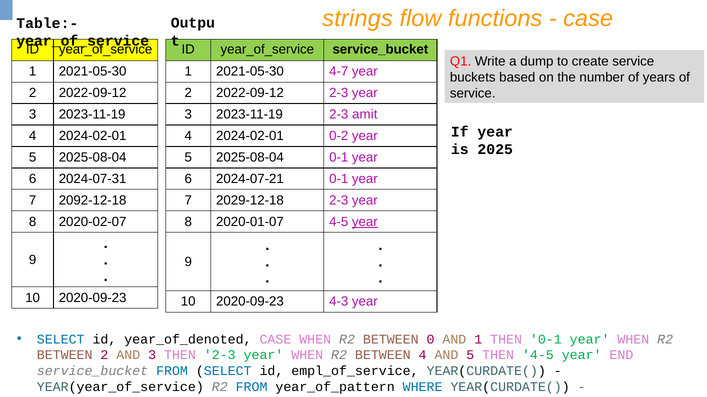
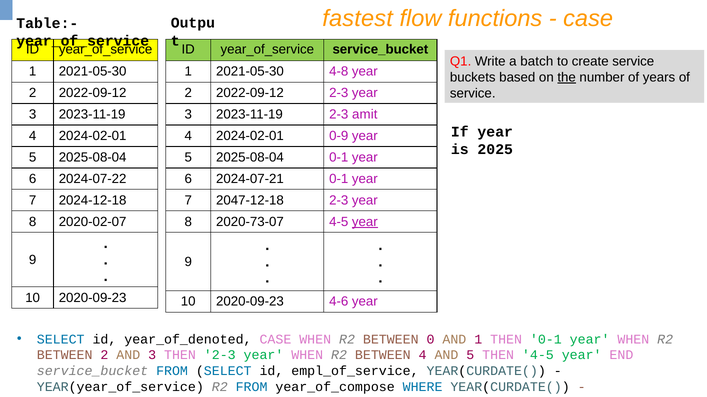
strings: strings -> fastest (358, 18)
dump: dump -> batch (537, 62)
4-7: 4-7 -> 4-8 (339, 72)
the underline: none -> present (567, 77)
0-2: 0-2 -> 0-9 (339, 136)
2024-07-31: 2024-07-31 -> 2024-07-22 (93, 179)
2092-12-18: 2092-12-18 -> 2024-12-18 (93, 201)
2029-12-18: 2029-12-18 -> 2047-12-18 (250, 201)
2020-01-07: 2020-01-07 -> 2020-73-07 (250, 222)
4-3: 4-3 -> 4-6 (339, 302)
year_of_pattern: year_of_pattern -> year_of_compose (335, 387)
